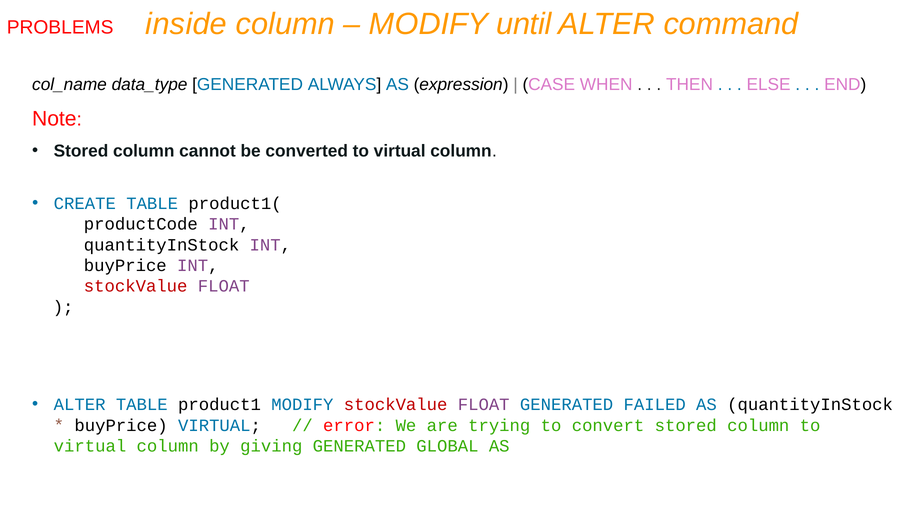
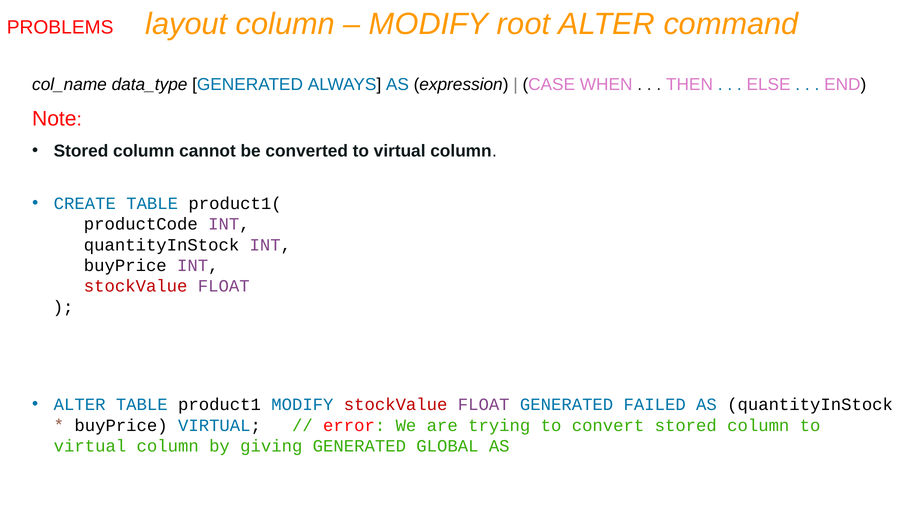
inside: inside -> layout (186, 24)
until: until -> root (524, 24)
